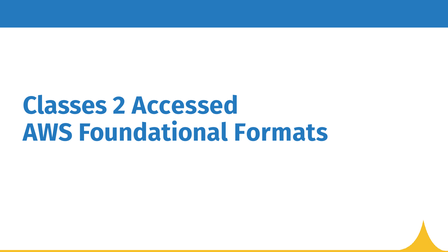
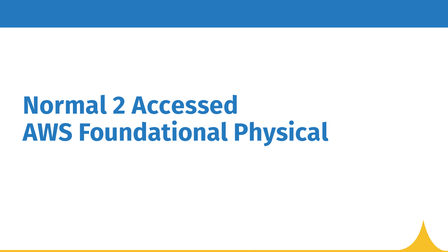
Classes: Classes -> Normal (65, 106)
Formats: Formats -> Physical (281, 133)
